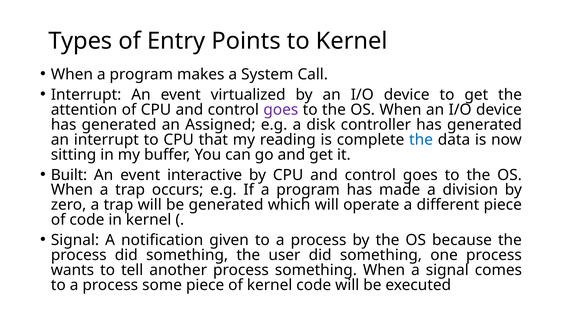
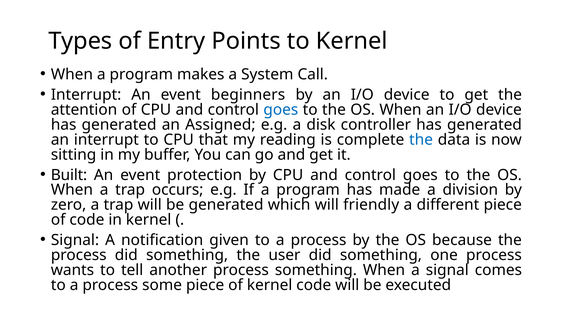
virtualized: virtualized -> beginners (248, 95)
goes colour: purple -> blue (281, 110)
interactive: interactive -> protection (205, 175)
operate: operate -> friendly (371, 205)
